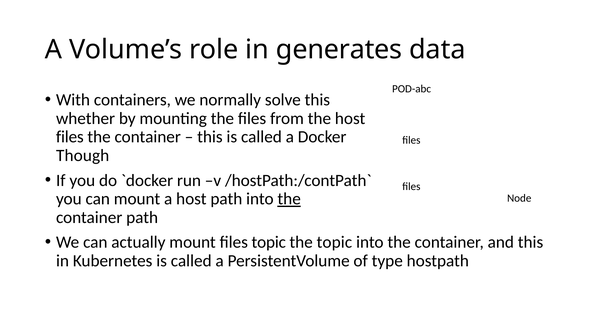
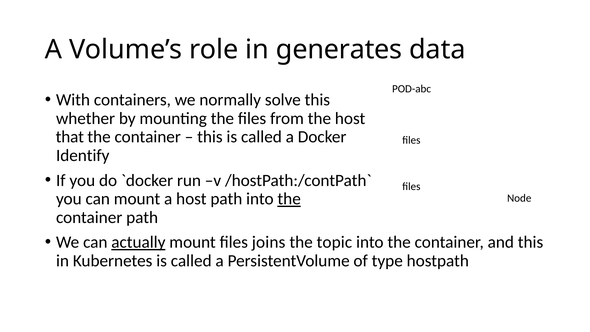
files: files -> that (70, 137)
Though: Though -> Identify (83, 156)
actually underline: none -> present (138, 242)
files topic: topic -> joins (269, 242)
